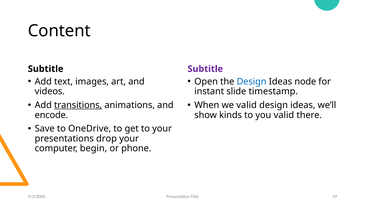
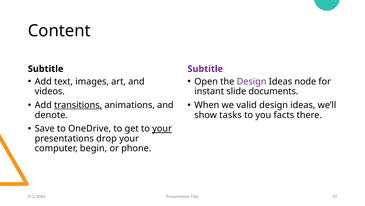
Design colour: blue -> purple (252, 81)
timestamp: timestamp -> documents (273, 91)
encode: encode -> denote (51, 115)
kinds: kinds -> tasks (230, 115)
you valid: valid -> facts (284, 115)
your underline: none -> present (162, 128)
